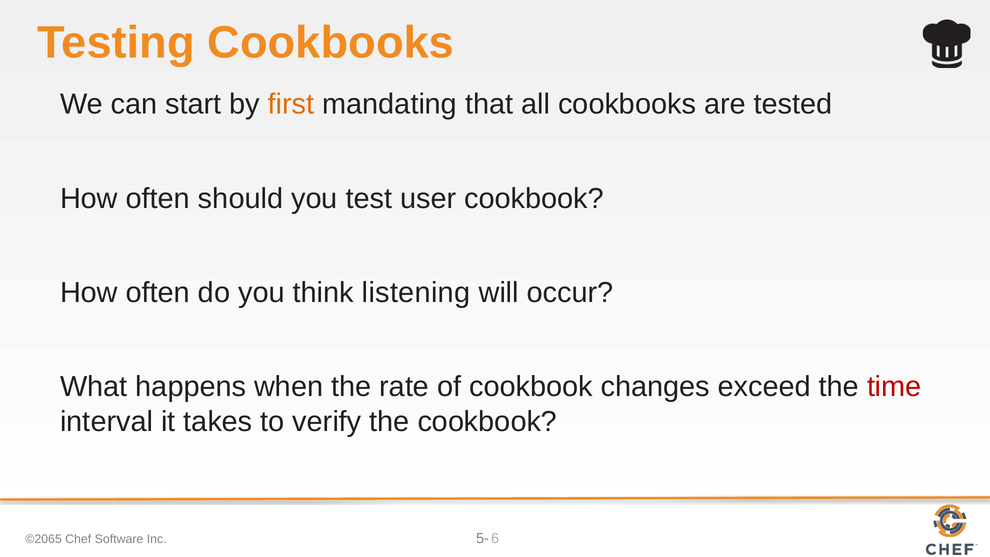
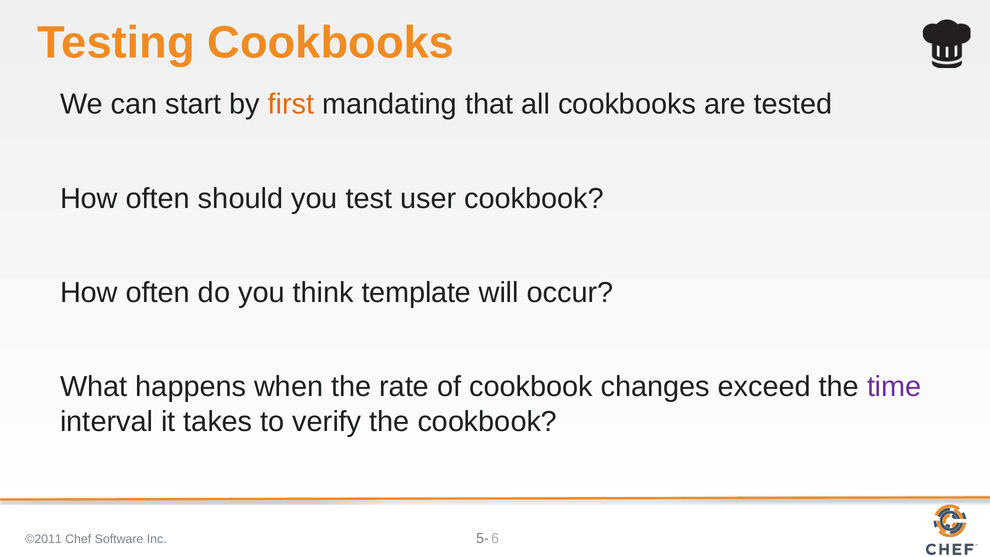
listening: listening -> template (416, 293)
time colour: red -> purple (894, 387)
©2065: ©2065 -> ©2011 (44, 539)
